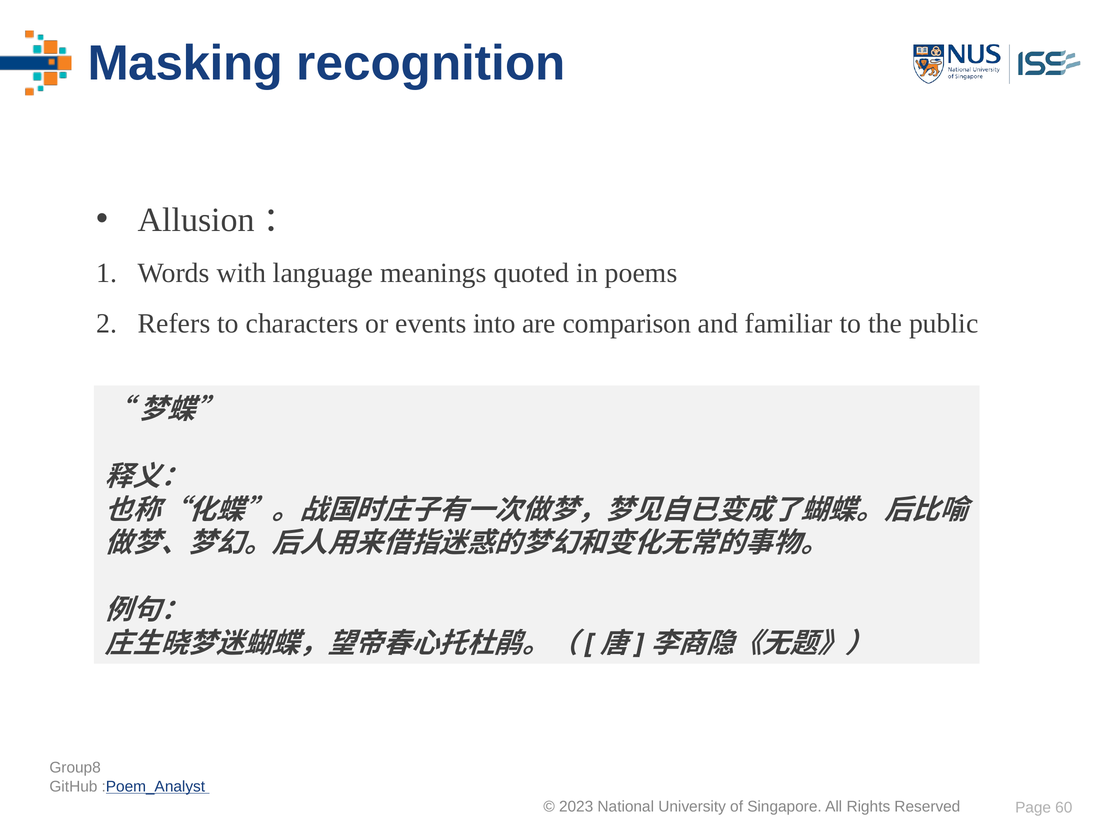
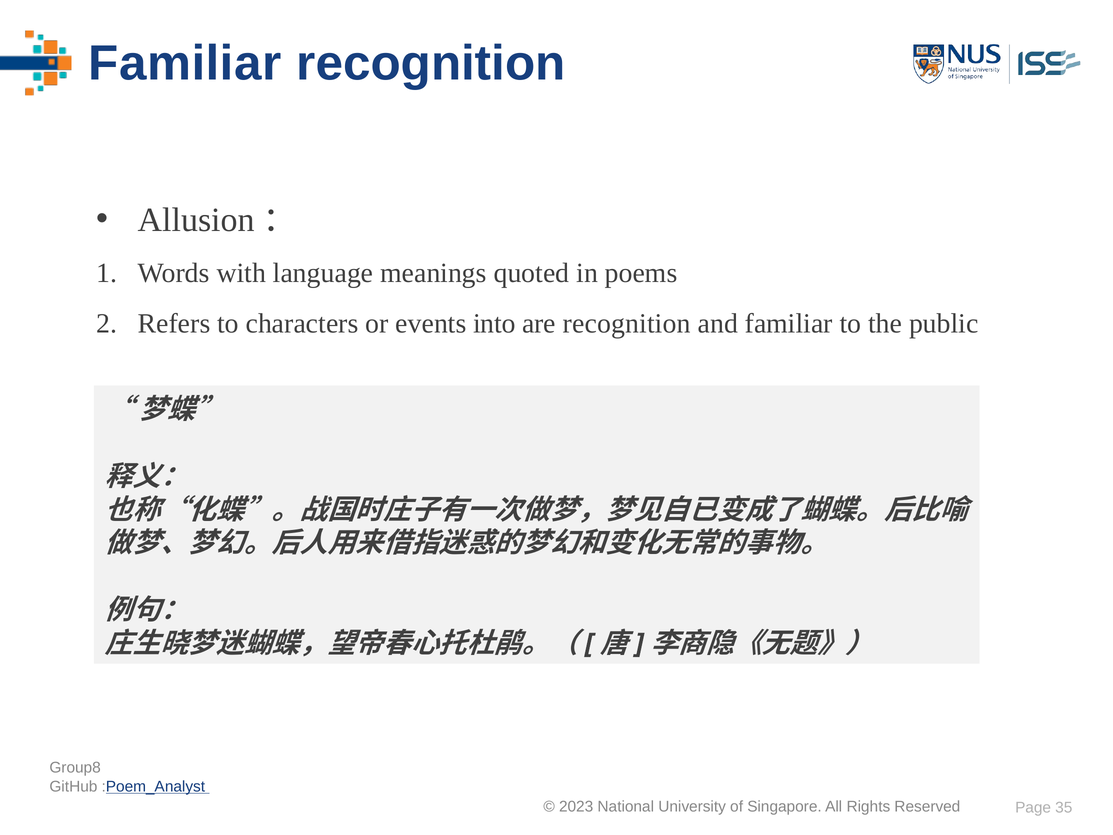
Masking: Masking -> Familiar (185, 63)
are comparison: comparison -> recognition (627, 323)
60: 60 -> 35 (1064, 808)
